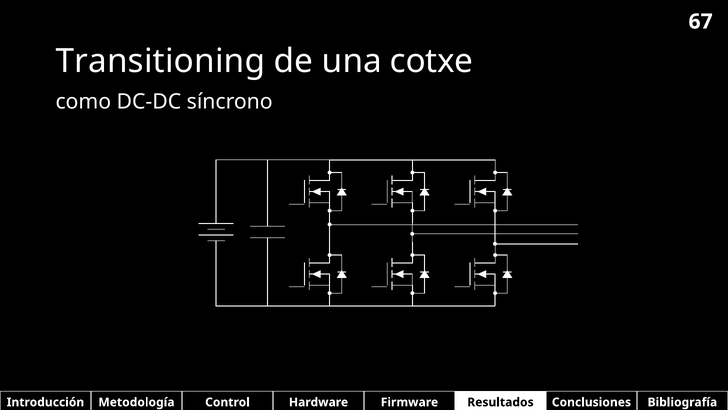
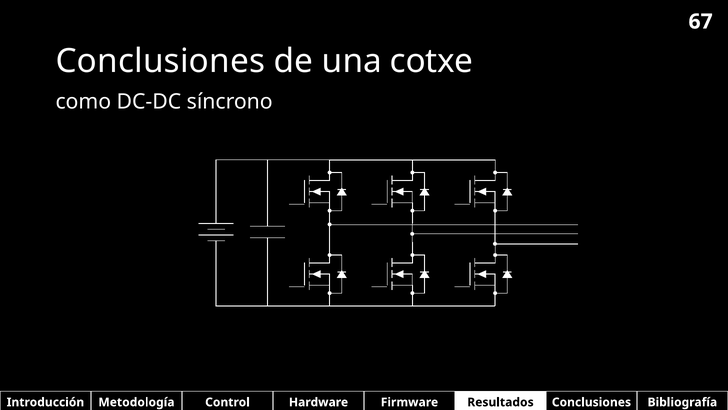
Transitioning: Transitioning -> Conclusiones (160, 61)
